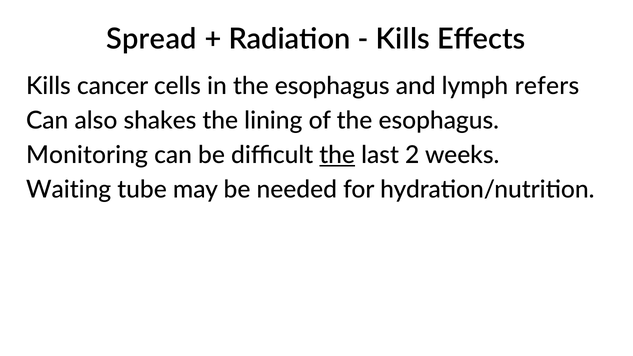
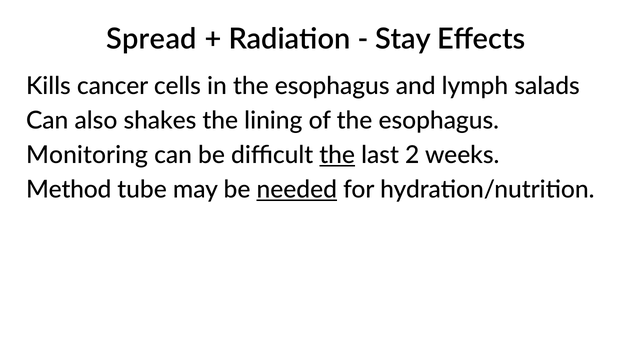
Kills: Kills -> Stay (403, 39)
refers: refers -> salads (547, 86)
Waiting: Waiting -> Method (69, 190)
needed underline: none -> present (297, 190)
